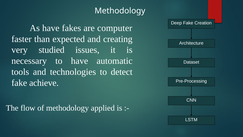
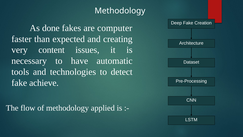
As have: have -> done (51, 28)
studied: studied -> content (52, 50)
